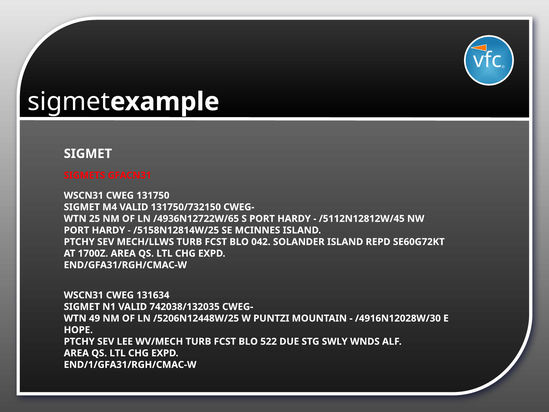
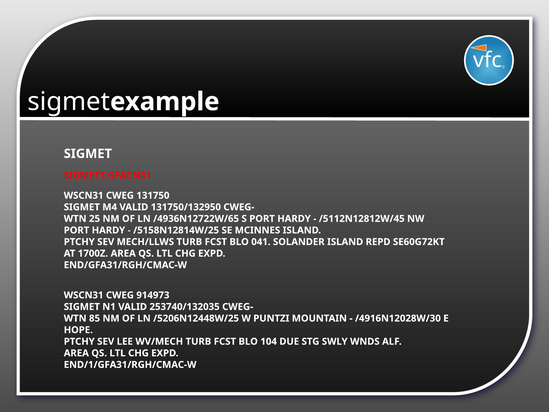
131750/732150: 131750/732150 -> 131750/132950 (186, 207)
042: 042 -> 041 (261, 242)
131634: 131634 -> 914973 (153, 295)
742038/132035: 742038/132035 -> 253740/132035 (185, 307)
49: 49 -> 85 (95, 318)
522: 522 -> 104 (269, 341)
